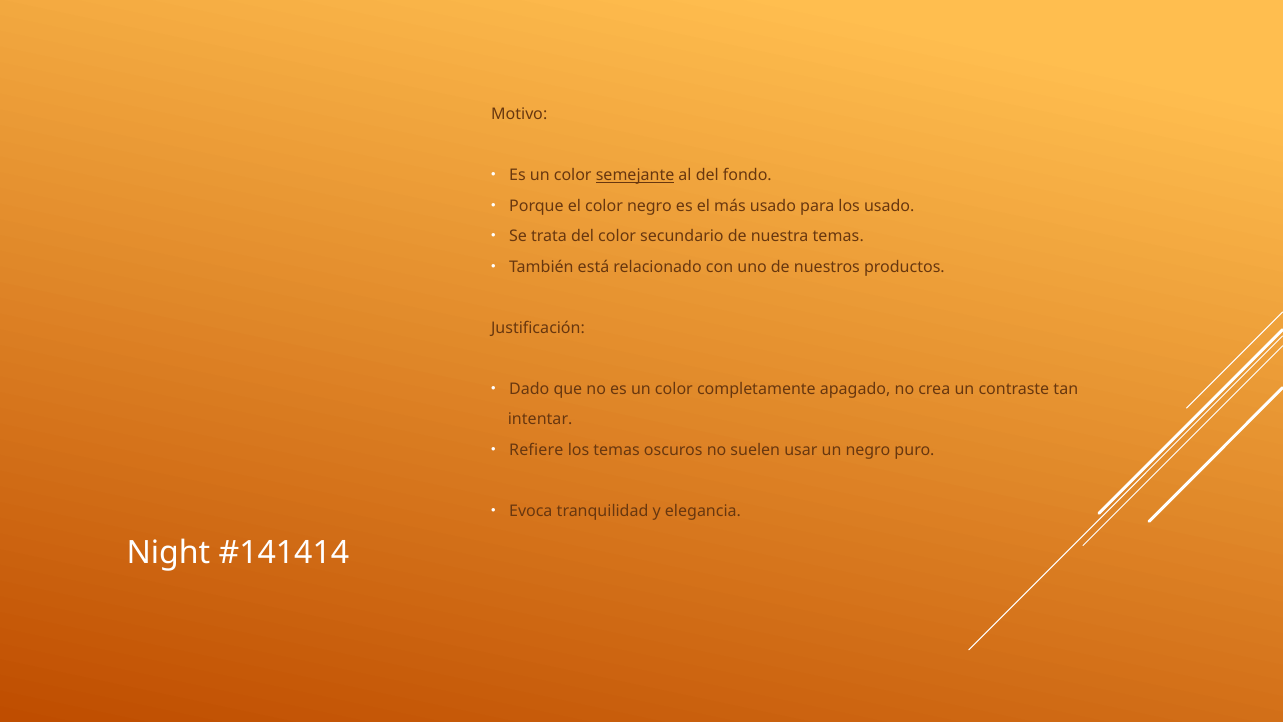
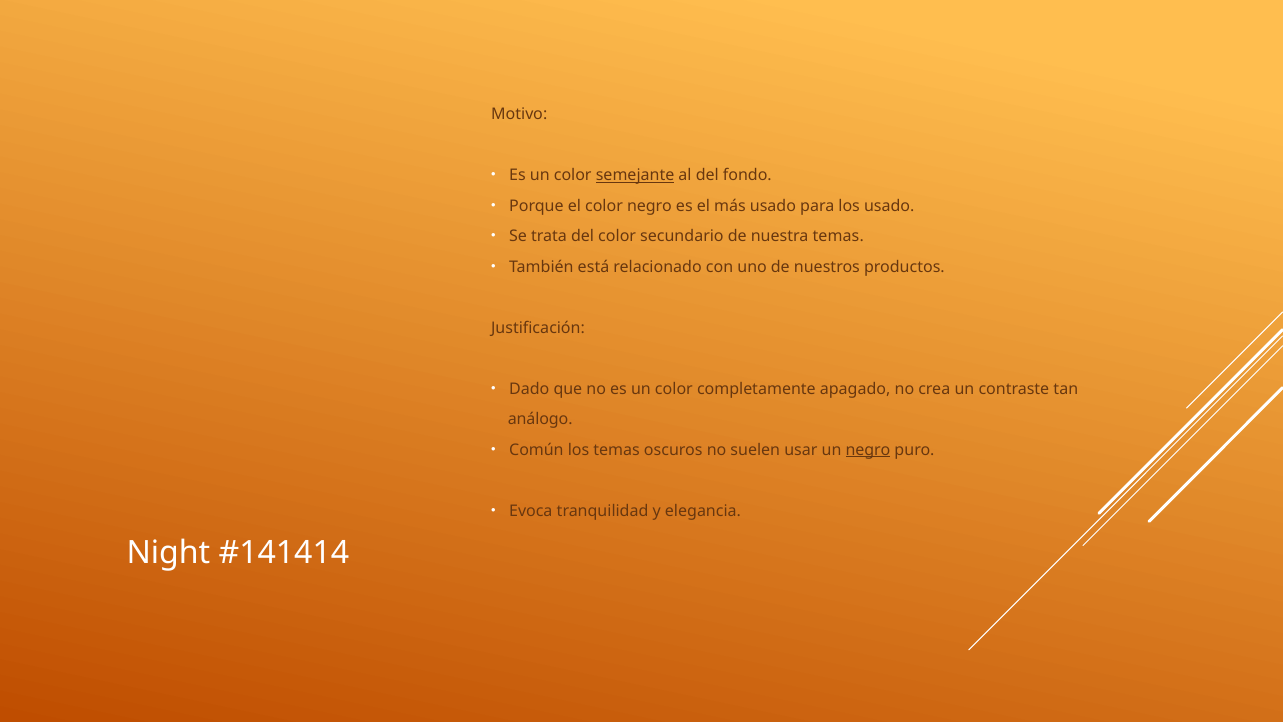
intentar: intentar -> análogo (540, 419)
Refiere: Refiere -> Común (536, 450)
negro underline: none -> present (868, 450)
